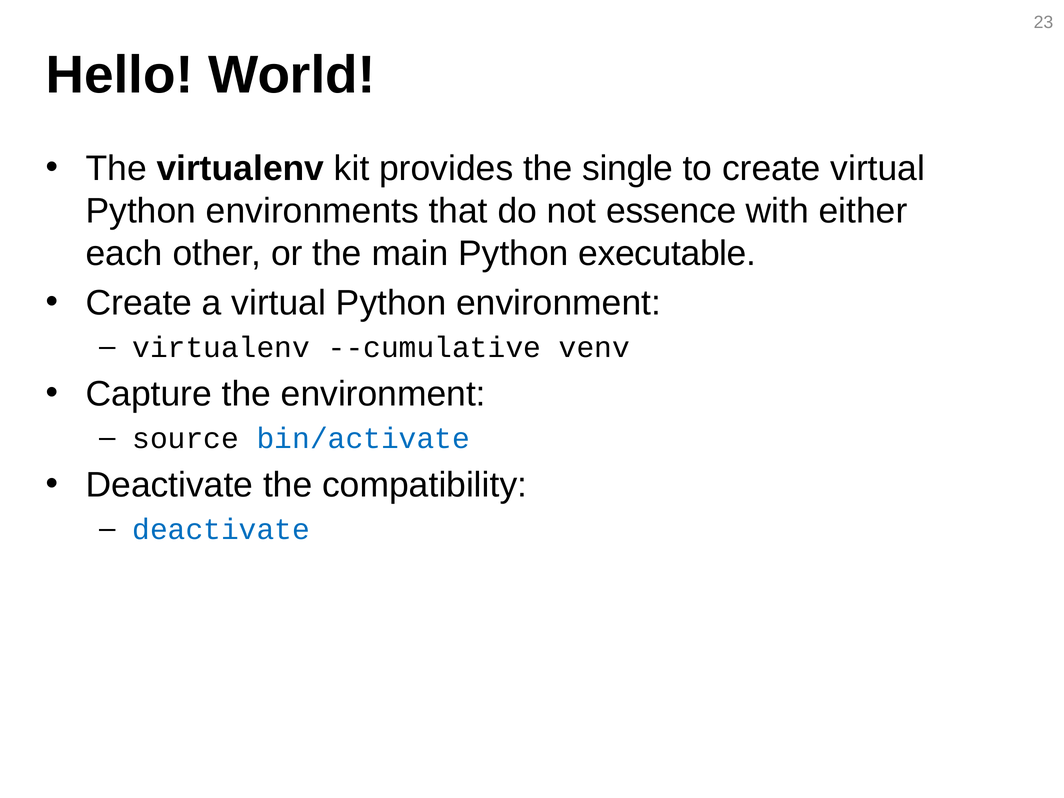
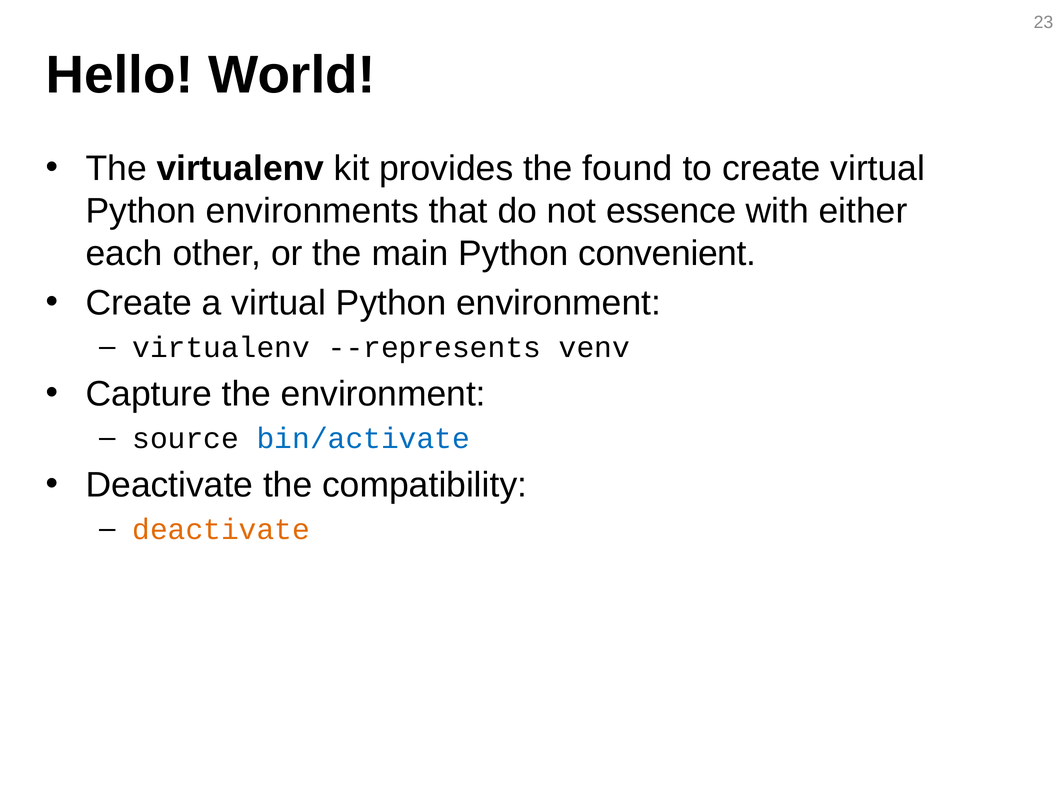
single: single -> found (627, 168)
executable: executable -> convenient (667, 253)
--cumulative: --cumulative -> --represents (434, 348)
deactivate colour: blue -> orange (221, 530)
